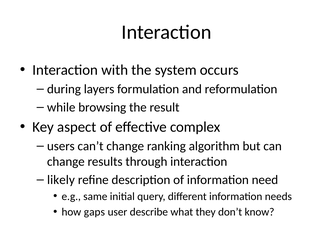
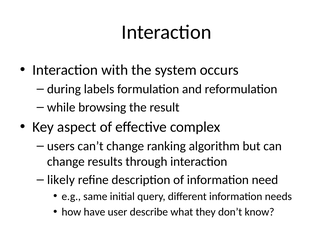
layers: layers -> labels (99, 89)
gaps: gaps -> have (94, 212)
